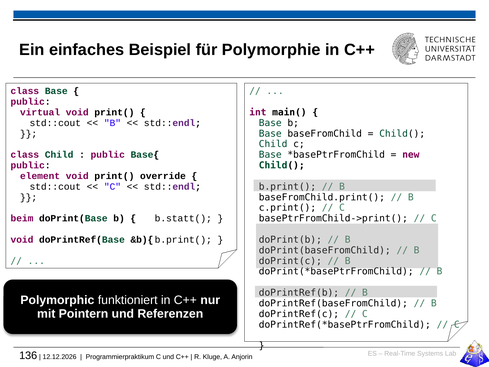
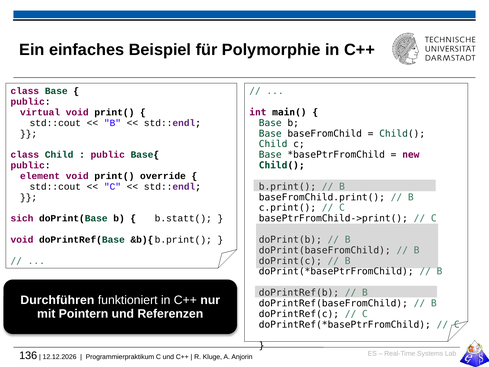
beim: beim -> sich (22, 218)
Polymorphic: Polymorphic -> Durchführen (57, 300)
